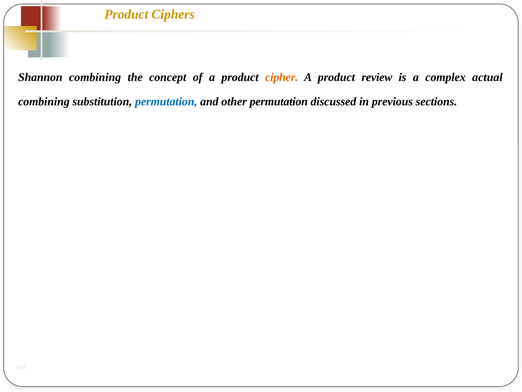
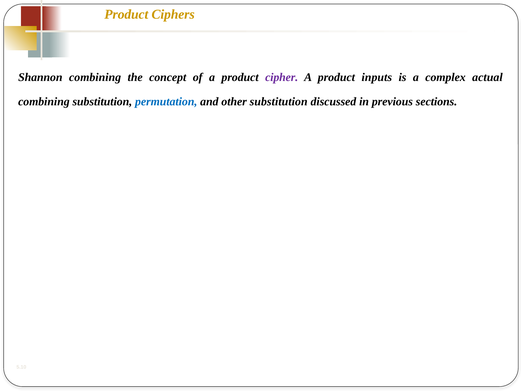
cipher colour: orange -> purple (282, 77)
review: review -> inputs (377, 77)
other permutation: permutation -> substitution (279, 101)
